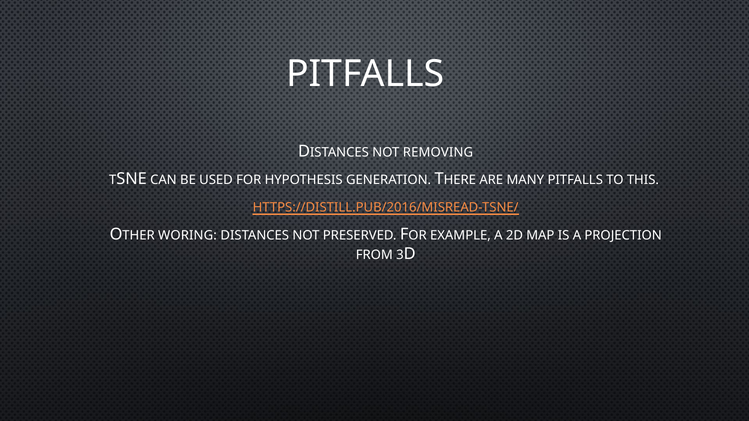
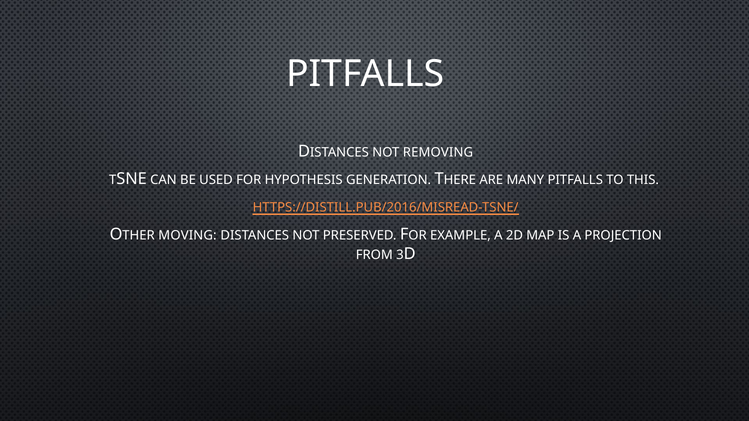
WORING: WORING -> MOVING (187, 235)
